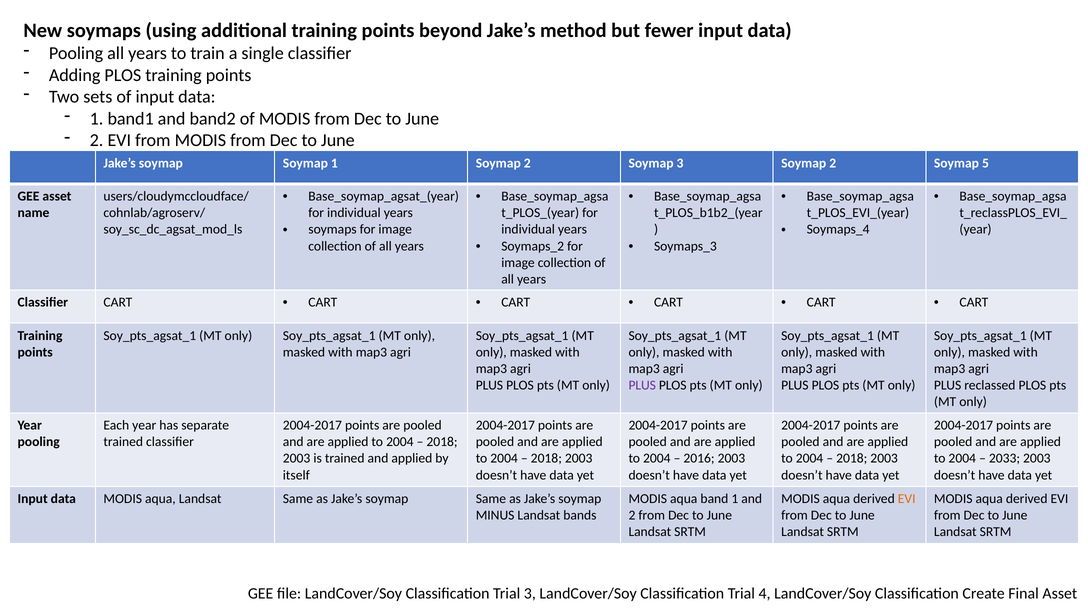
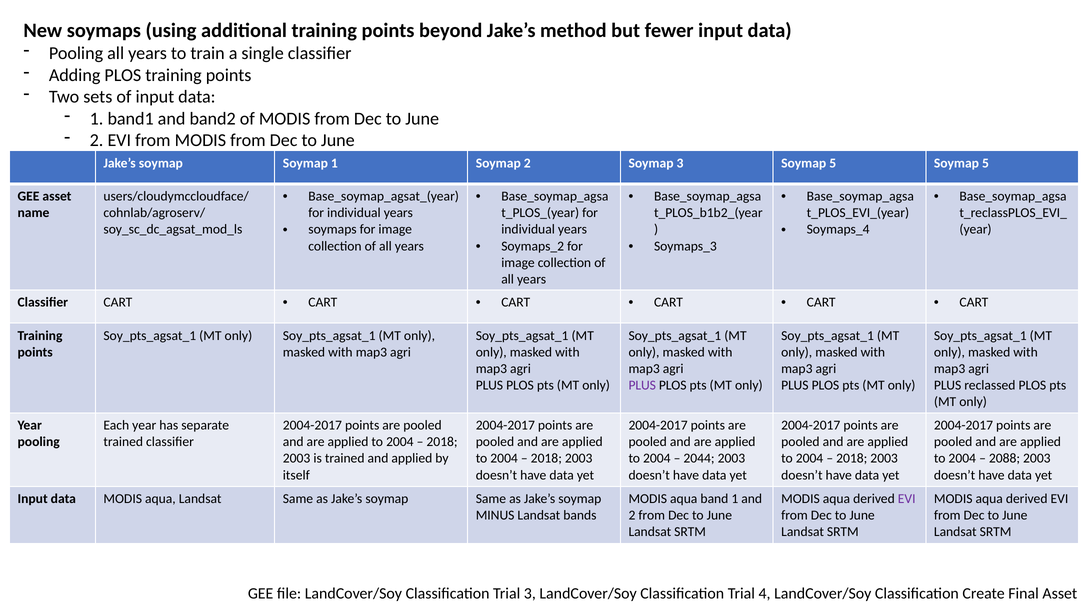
3 Soymap 2: 2 -> 5 (833, 163)
2016: 2016 -> 2044 (699, 458)
2033: 2033 -> 2088 (1004, 458)
EVI colour: orange -> purple (907, 499)
